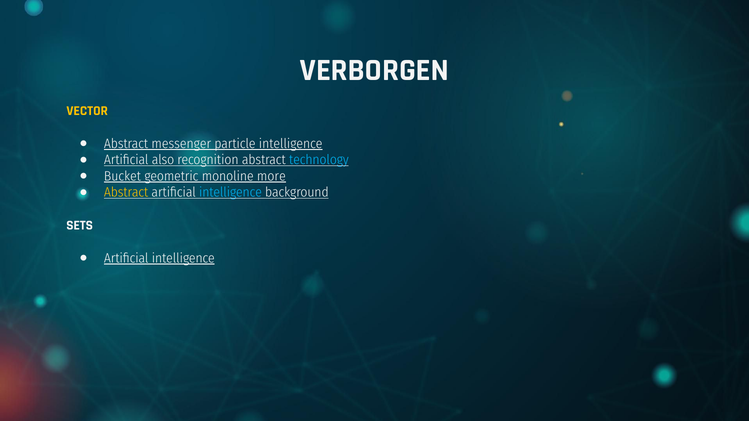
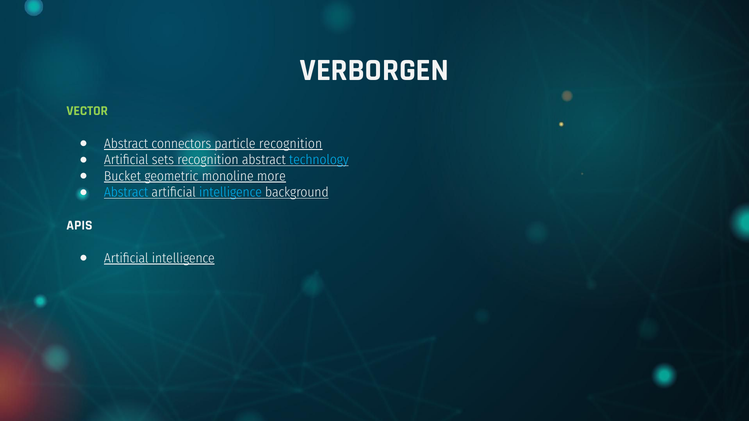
VECTOR colour: yellow -> light green (87, 111)
messenger: messenger -> connectors (181, 144)
particle intelligence: intelligence -> recognition (291, 144)
also: also -> sets (163, 160)
Abstract colour: yellow -> light blue (126, 193)
SETS: SETS -> APIS (79, 225)
